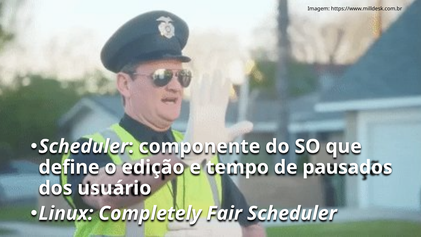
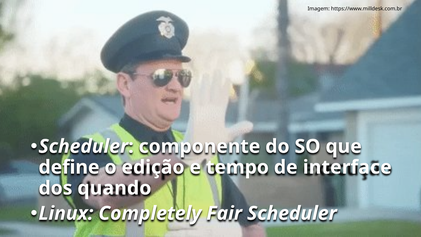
pausados: pausados -> interface (347, 167)
usuário: usuário -> quando (114, 188)
